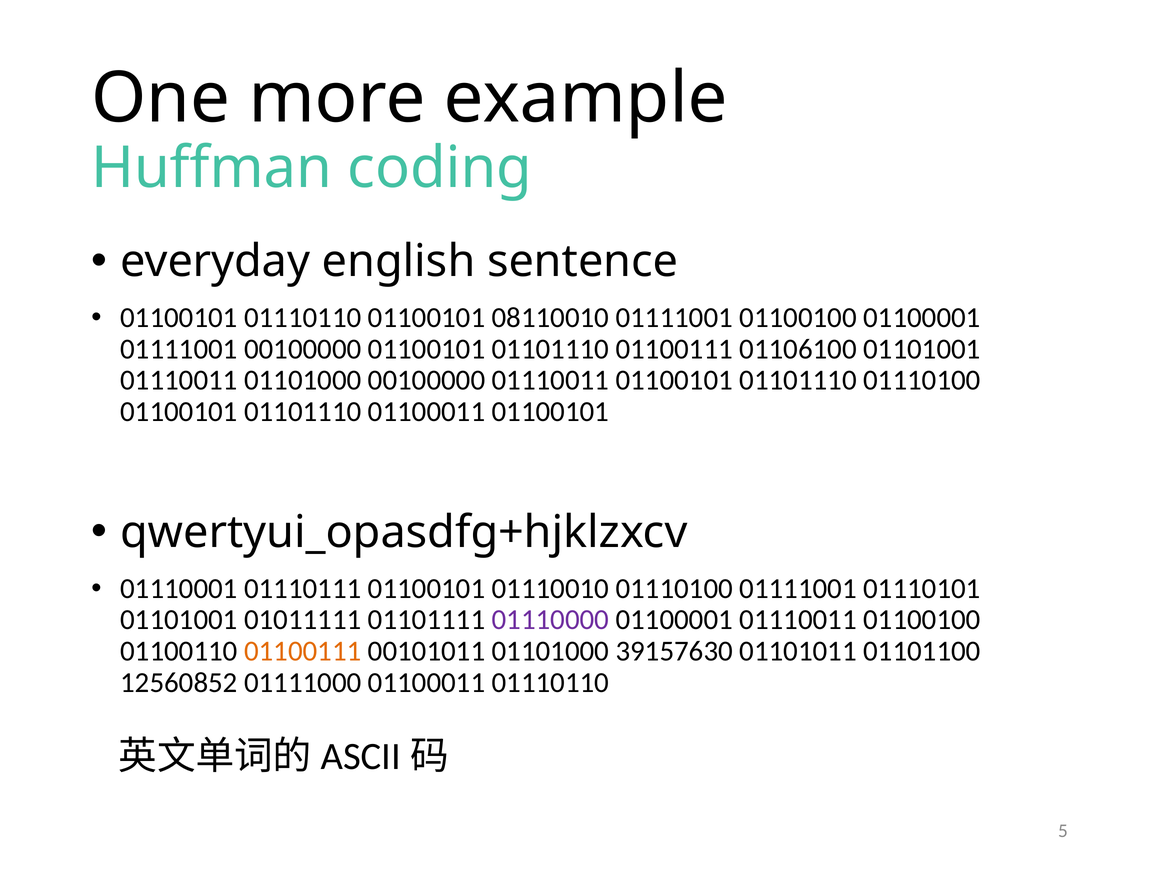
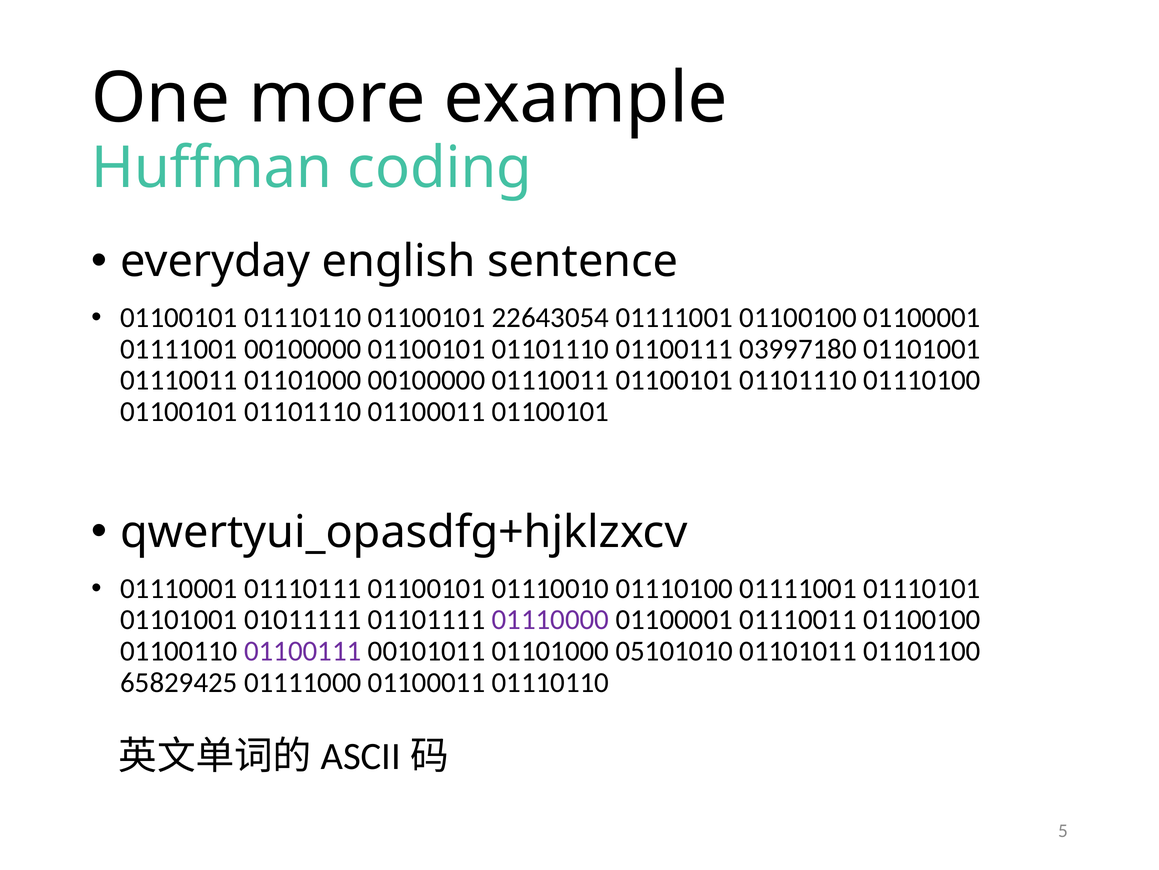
08110010: 08110010 -> 22643054 (550, 317)
01106100: 01106100 -> 03997180 (798, 349)
01100111 colour: orange -> purple (303, 651)
39157630: 39157630 -> 05101010 (674, 651)
12560852: 12560852 -> 65829425 (179, 682)
